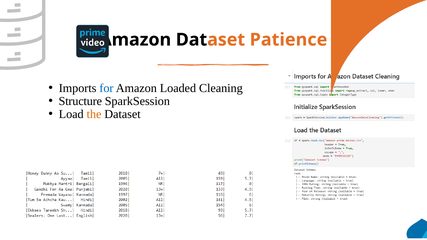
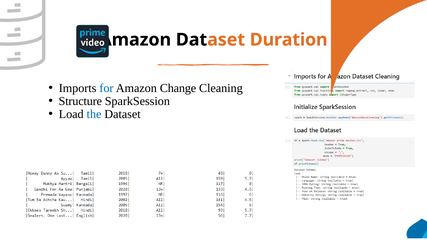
Patience: Patience -> Duration (289, 40)
Loaded: Loaded -> Change (178, 88)
the colour: orange -> blue (94, 114)
